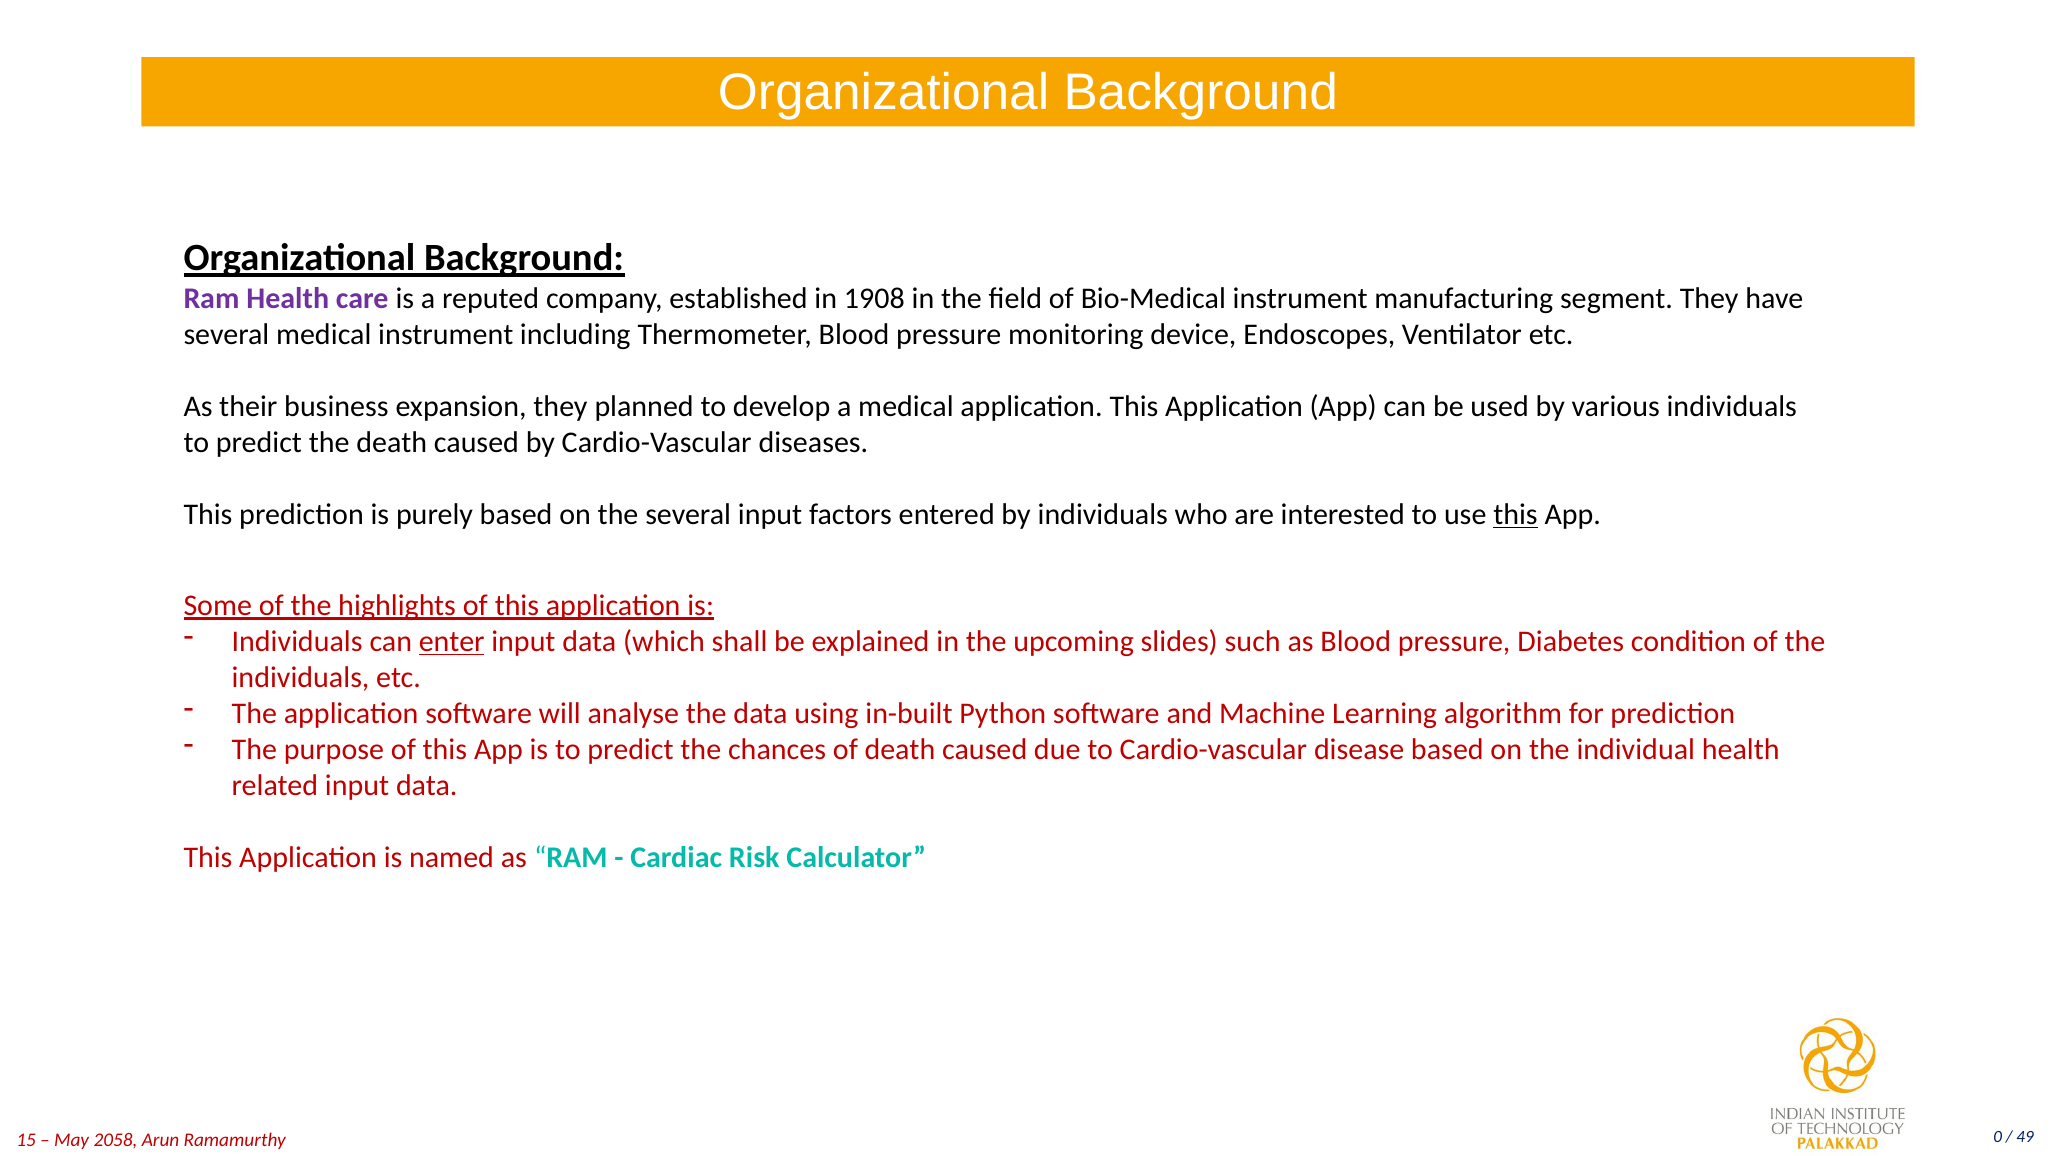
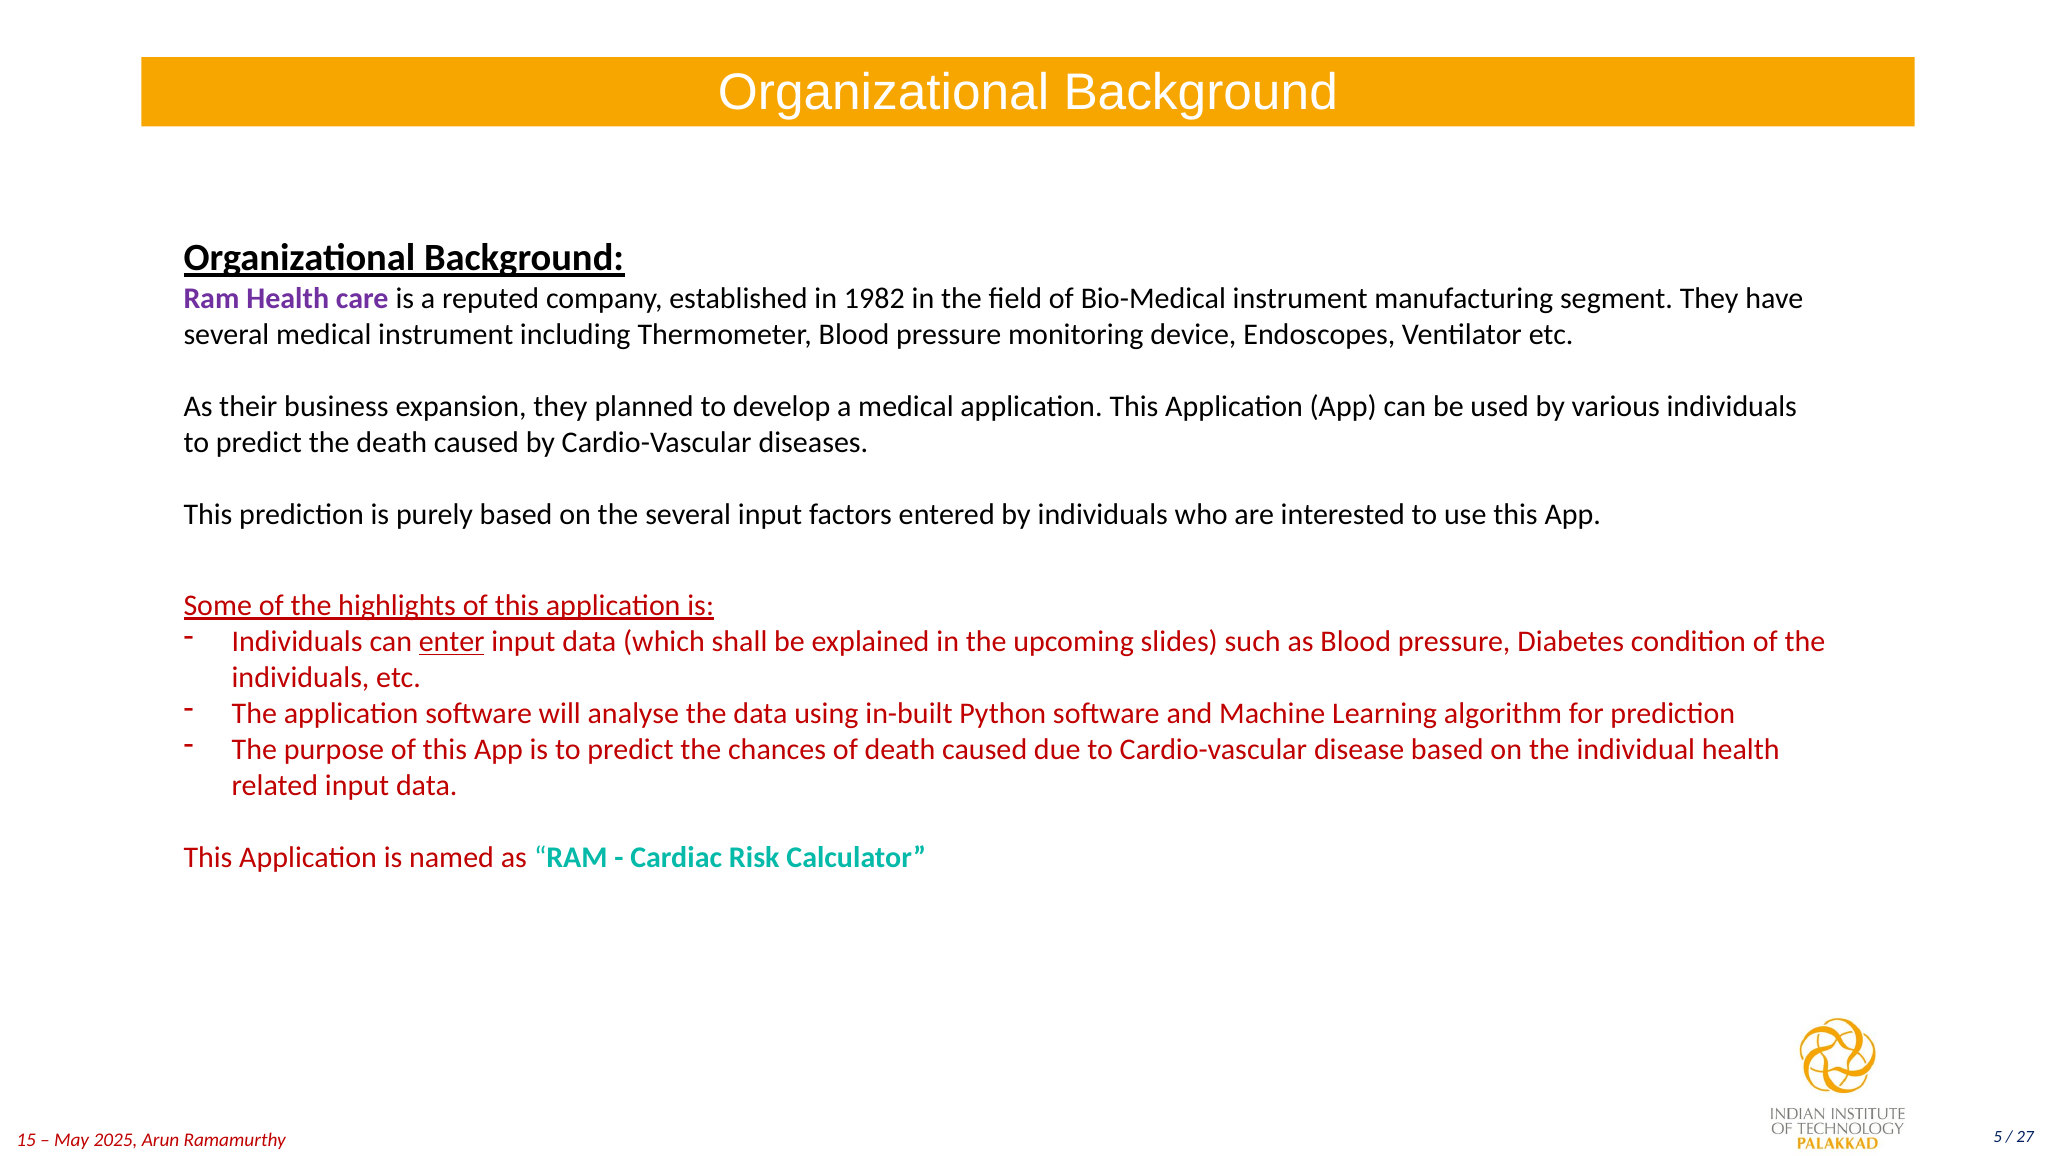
1908: 1908 -> 1982 (874, 299)
this underline: present -> none (1515, 515)
2058: 2058 -> 2025 (115, 1141)
0: 0 -> 5 (1998, 1137)
49: 49 -> 27 (2025, 1137)
